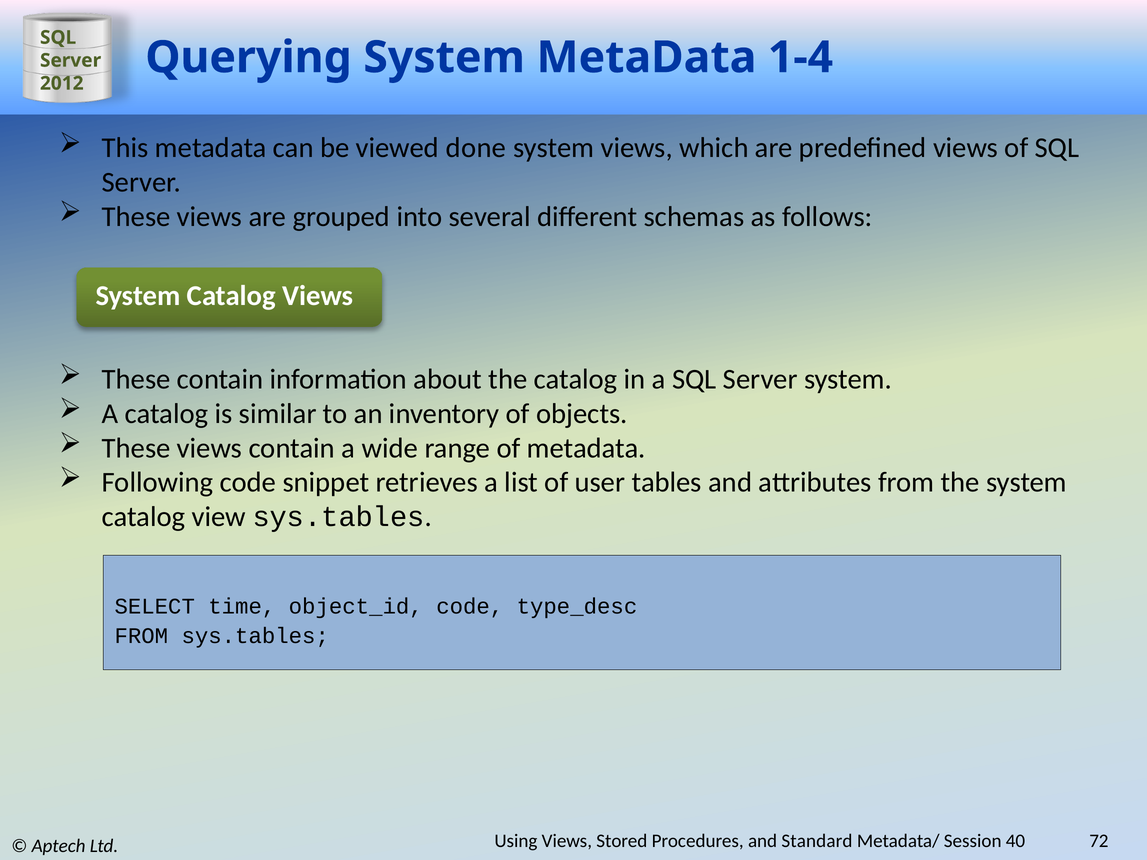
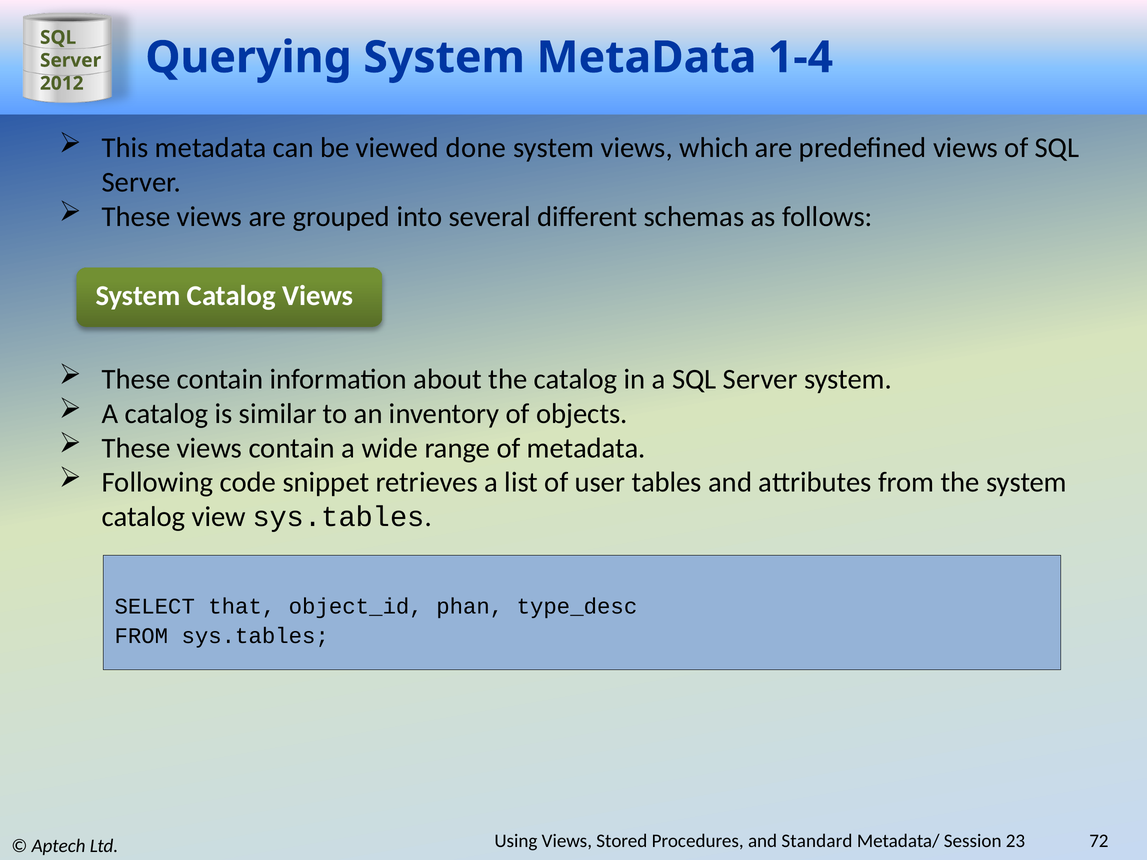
time: time -> that (242, 606)
object_id code: code -> phan (470, 606)
40: 40 -> 23 (1015, 841)
